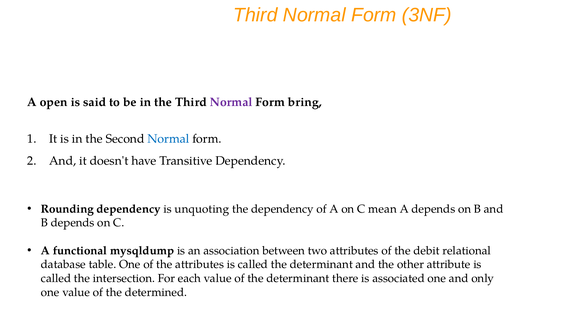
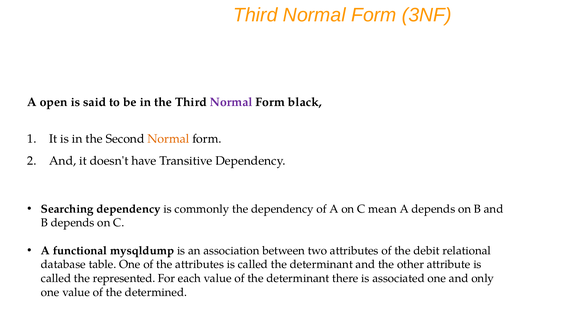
bring: bring -> black (305, 102)
Normal colour: blue -> orange (168, 139)
Rounding: Rounding -> Searching (67, 209)
unquoting: unquoting -> commonly (202, 209)
intersection: intersection -> represented (124, 278)
